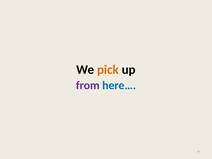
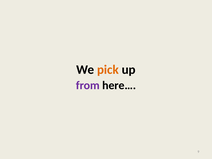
here… colour: blue -> black (119, 85)
